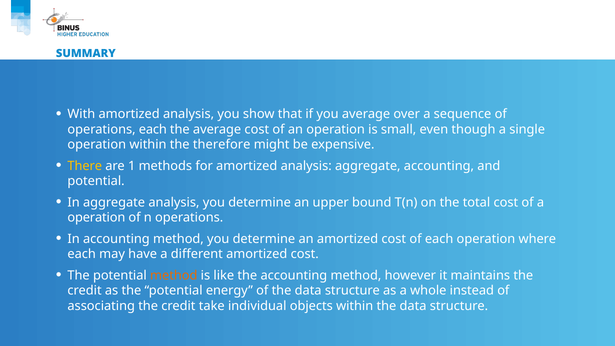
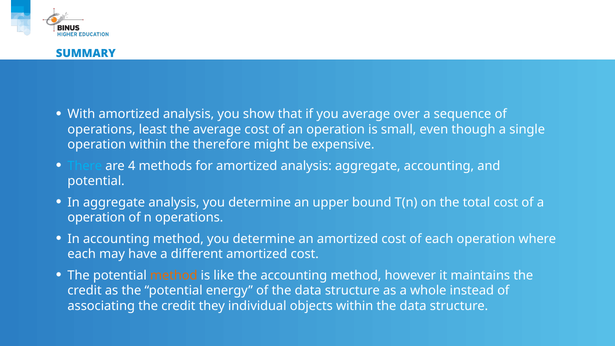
operations each: each -> least (153, 129)
There colour: yellow -> light blue (85, 166)
1: 1 -> 4 (132, 166)
take: take -> they (212, 306)
